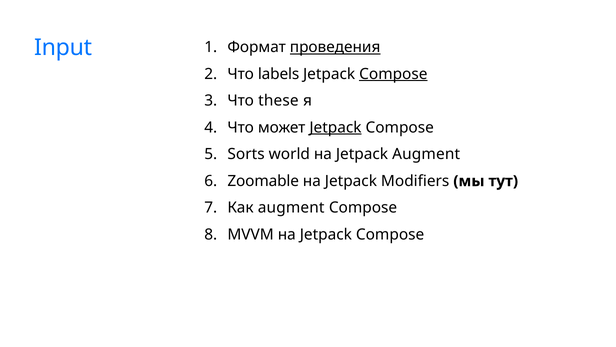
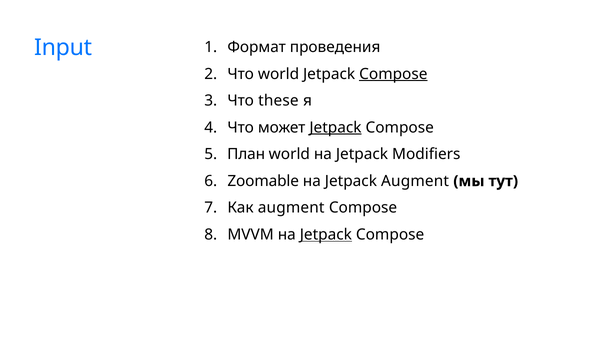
проведения underline: present -> none (335, 47)
Что labels: labels -> world (279, 74)
Sorts: Sorts -> План (246, 154)
Jetpack Augment: Augment -> Modifiers (426, 154)
Jetpack Modifiers: Modifiers -> Augment (415, 181)
Jetpack underline: none -> present (326, 234)
